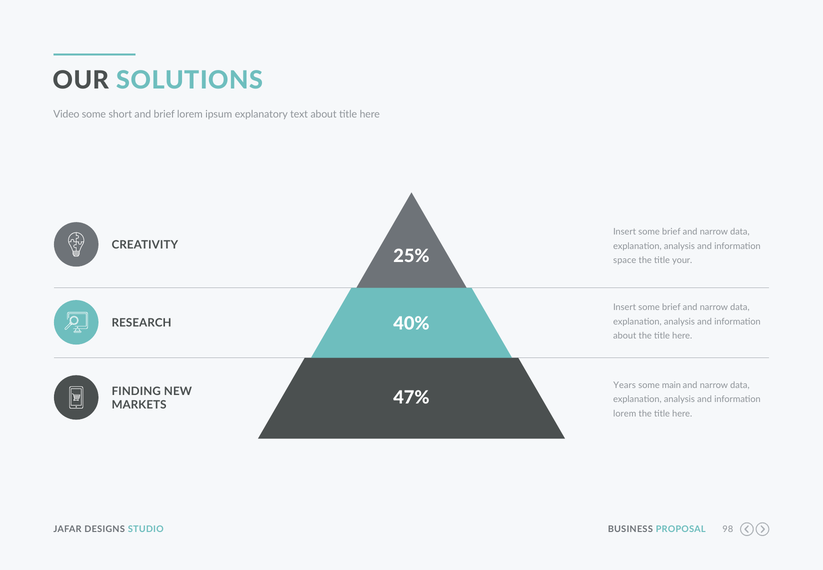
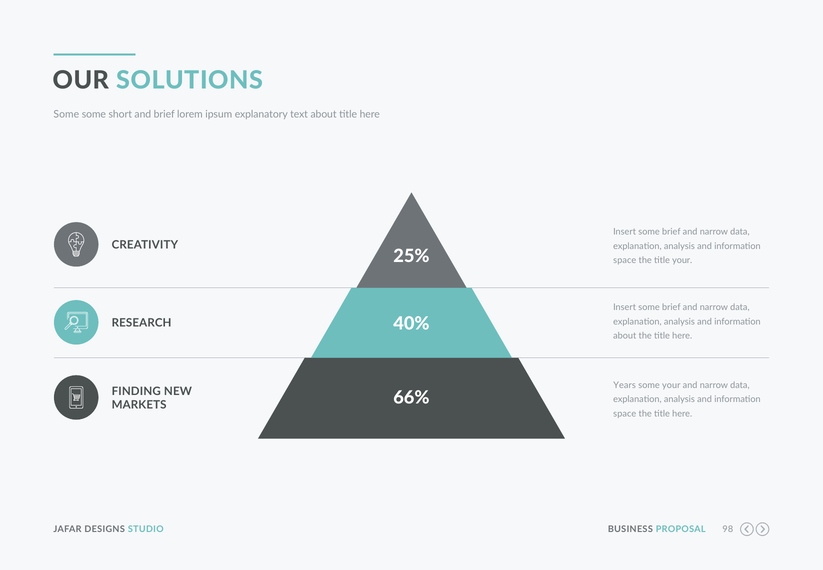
Video: Video -> Some (66, 114)
some main: main -> your (671, 385)
47%: 47% -> 66% (411, 397)
lorem: lorem -> space (625, 414)
